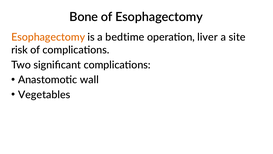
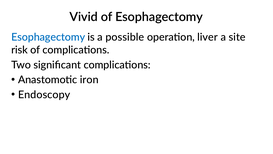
Bone: Bone -> Vivid (84, 17)
Esophagectomy colour: orange -> blue (48, 37)
bedtime: bedtime -> possible (125, 37)
wall: wall -> iron (89, 80)
Vegetables: Vegetables -> Endoscopy (44, 95)
